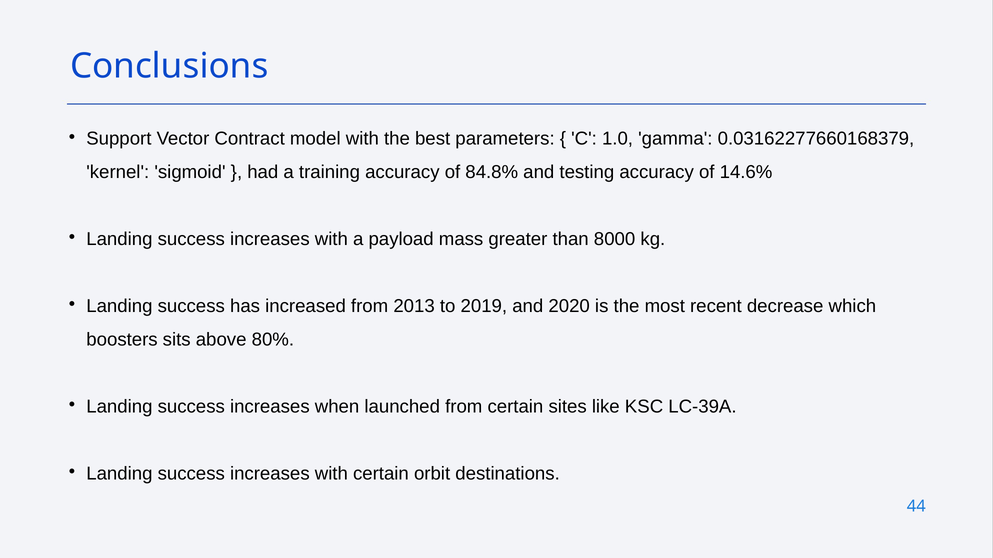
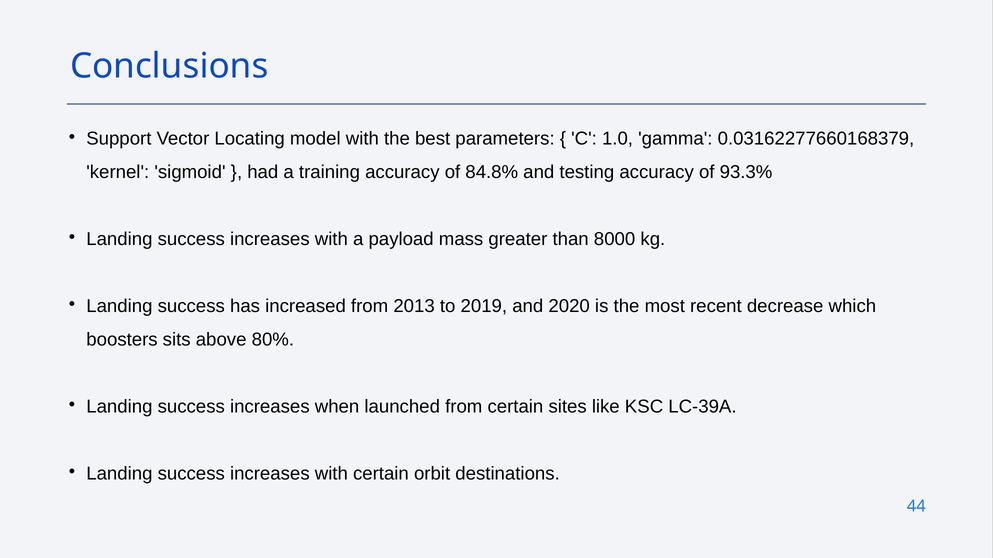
Contract: Contract -> Locating (250, 139)
14.6%: 14.6% -> 93.3% (746, 173)
